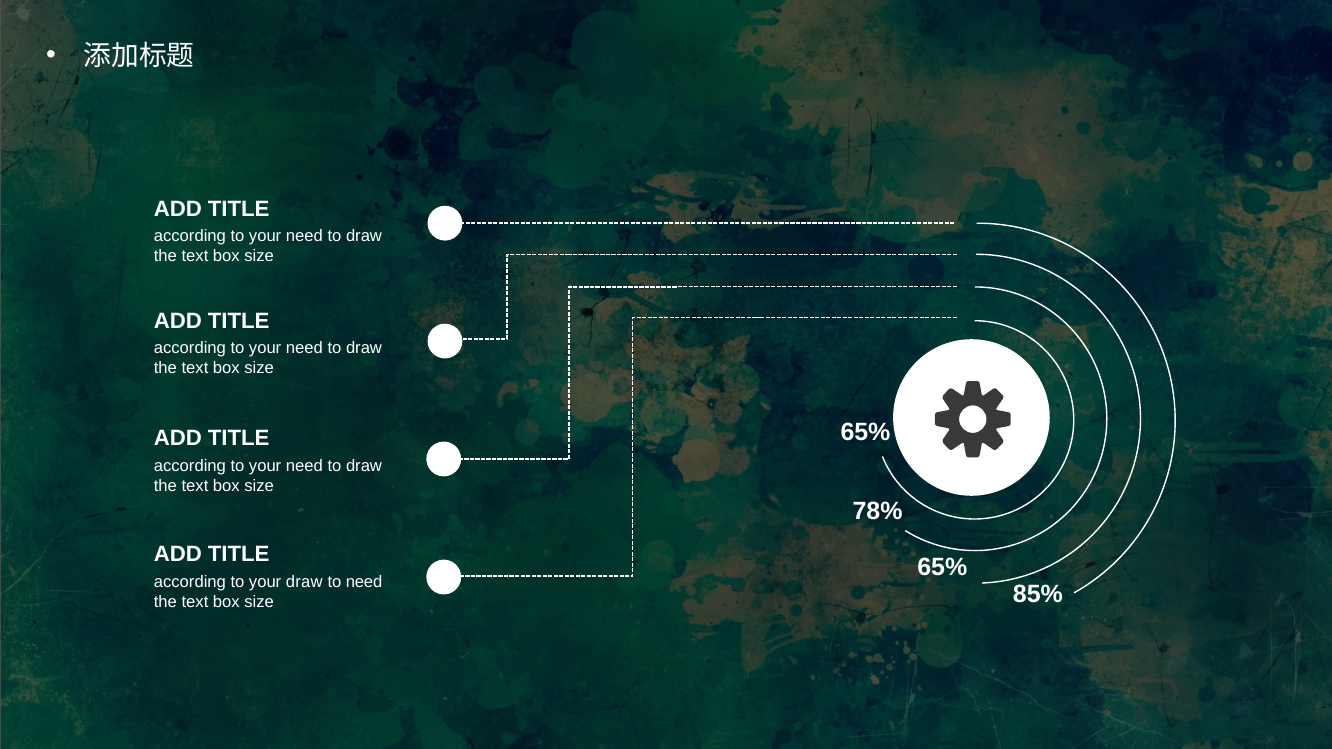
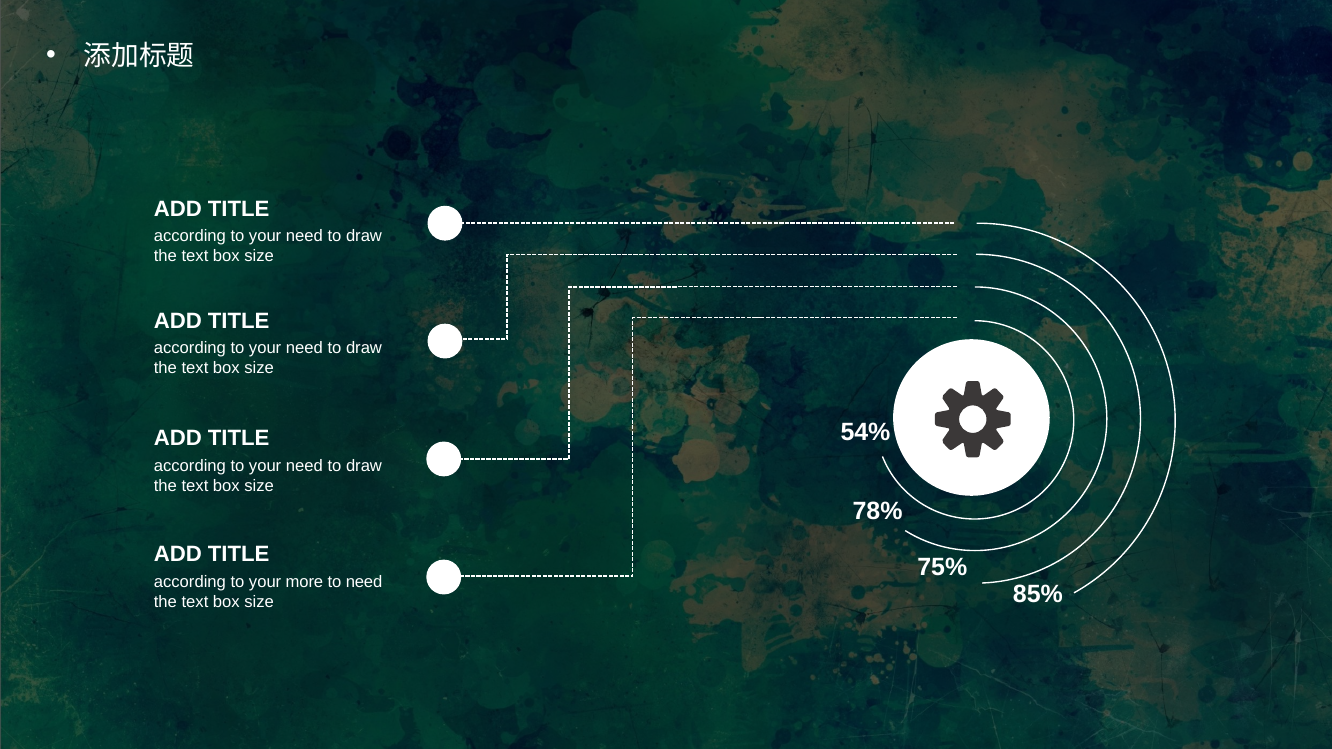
65%: 65% -> 54% (865, 433)
65%: 65% -> 75% (942, 568)
your draw: draw -> more (304, 582)
